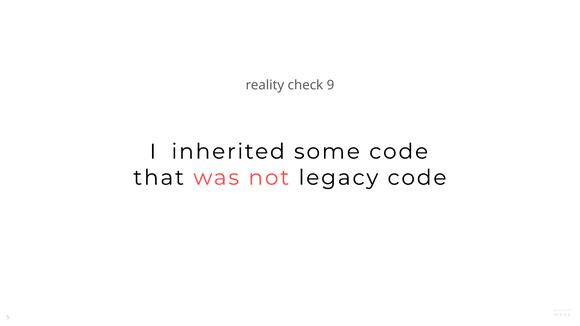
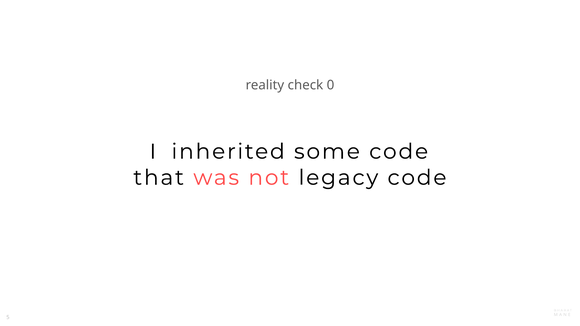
9: 9 -> 0 (331, 85)
